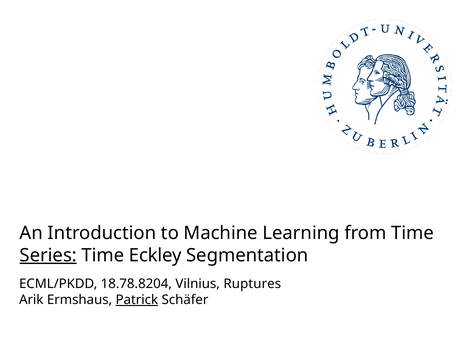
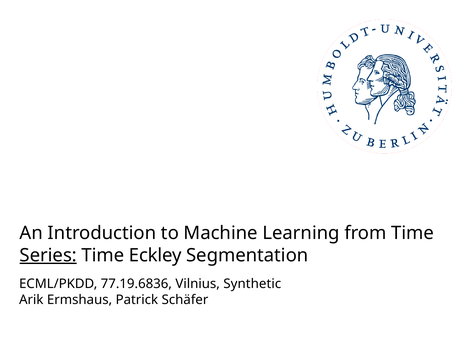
18.78.8204: 18.78.8204 -> 77.19.6836 (136, 284)
Ruptures: Ruptures -> Synthetic (252, 284)
Patrick underline: present -> none (137, 300)
